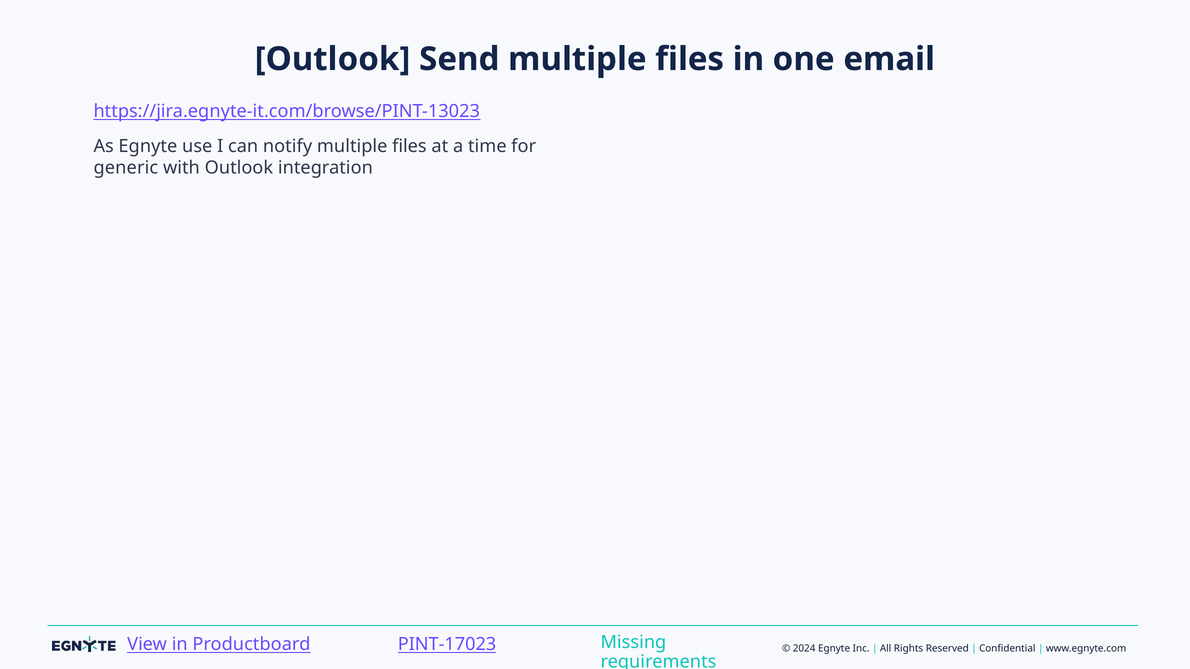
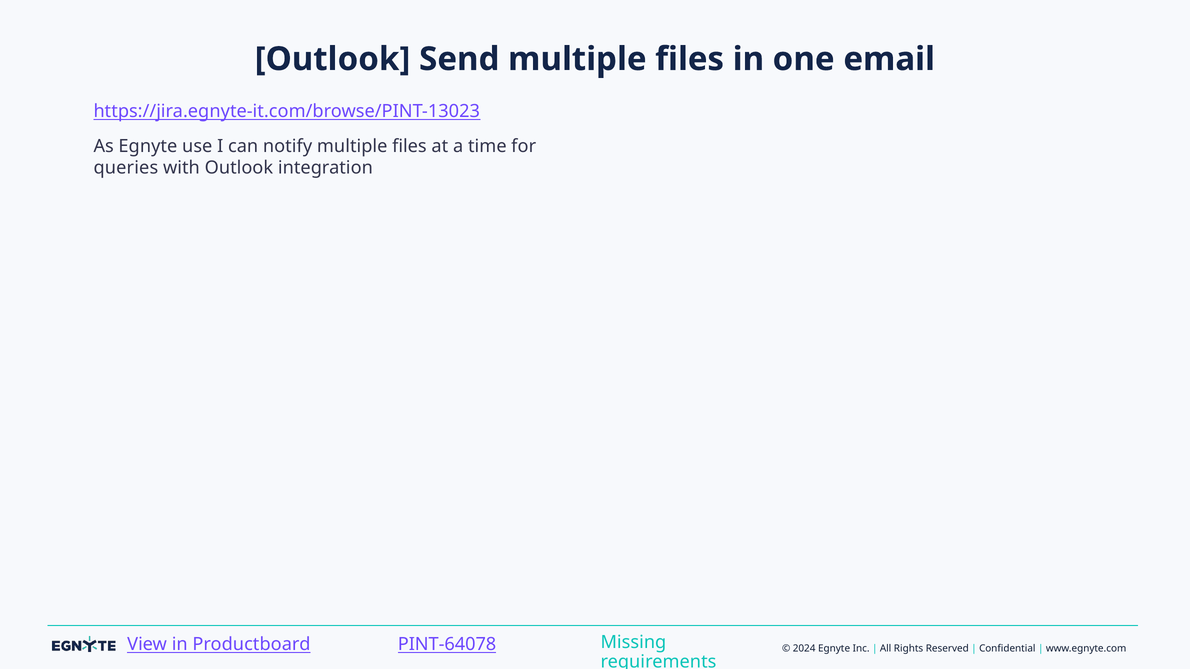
generic: generic -> queries (126, 168)
PINT-17023: PINT-17023 -> PINT-64078 (447, 645)
